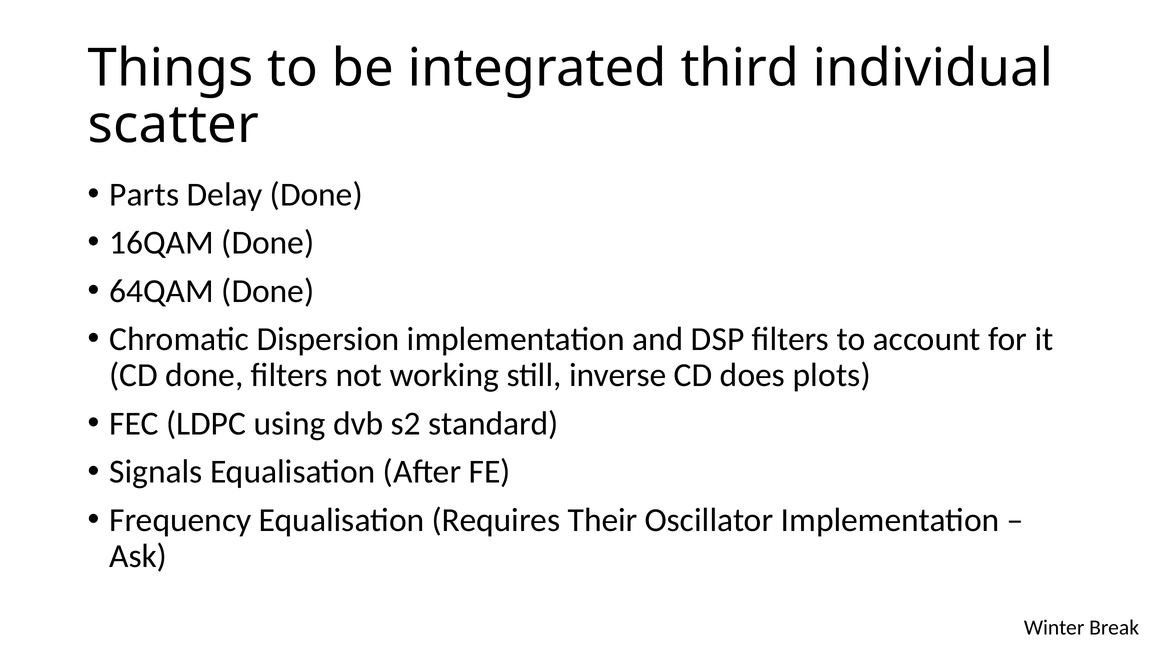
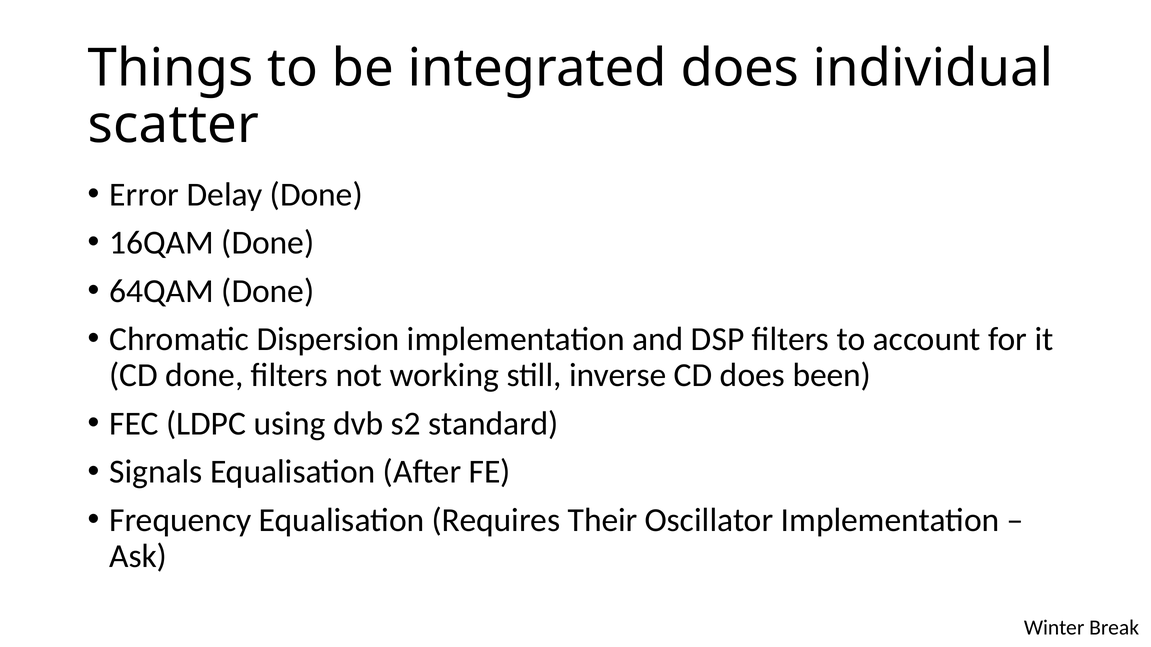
integrated third: third -> does (740, 68)
Parts: Parts -> Error (144, 195)
plots: plots -> been (832, 376)
